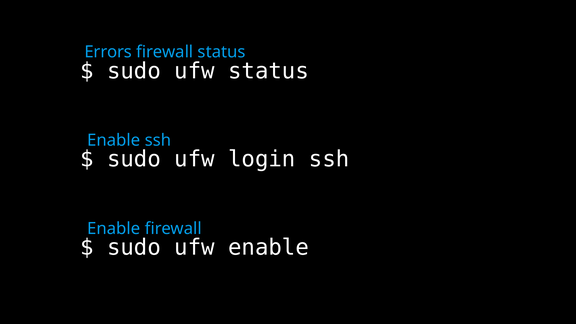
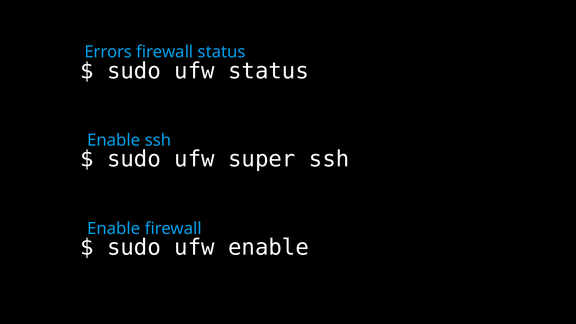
login: login -> super (262, 159)
